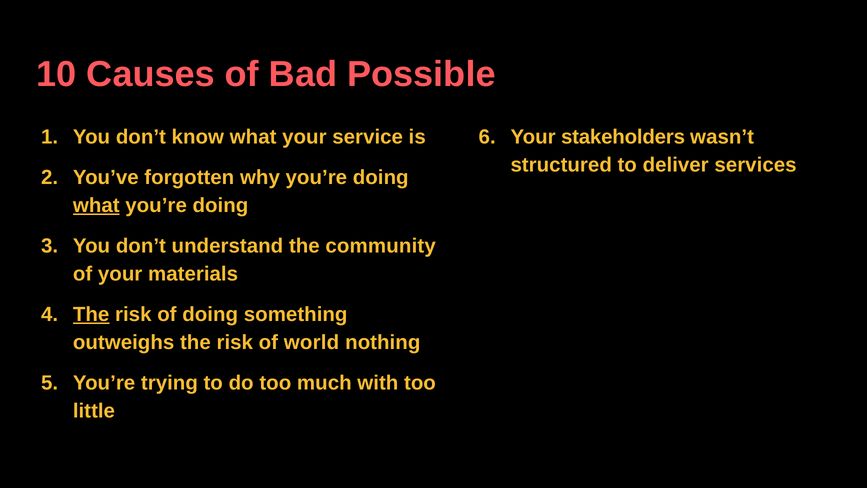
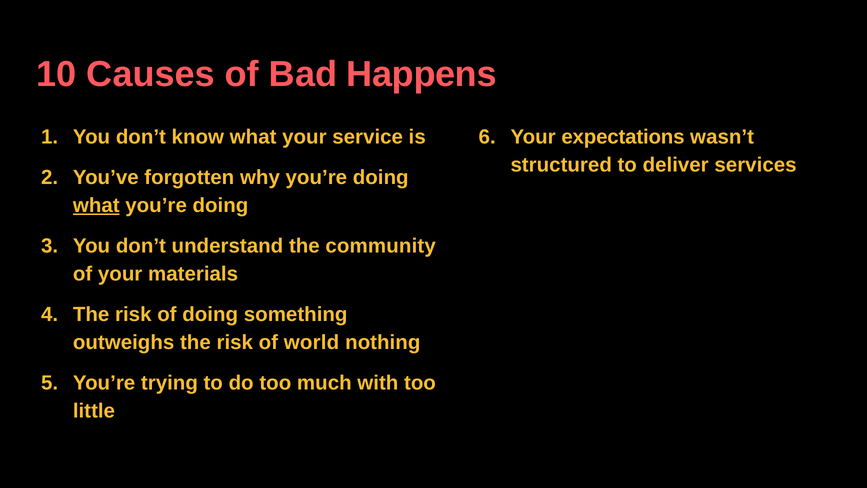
Possible: Possible -> Happens (422, 75)
stakeholders: stakeholders -> expectations (623, 137)
The underline: present -> none (91, 314)
